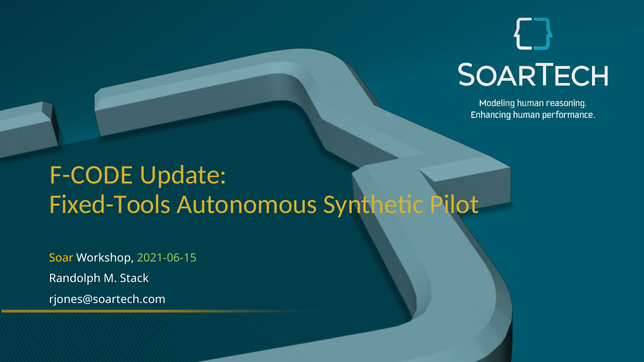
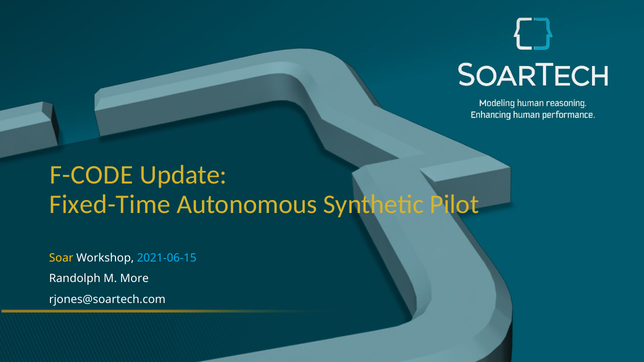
Fixed-Tools: Fixed-Tools -> Fixed-Time (110, 204)
2021-06-15 colour: light green -> light blue (167, 258)
Stack: Stack -> More (134, 279)
